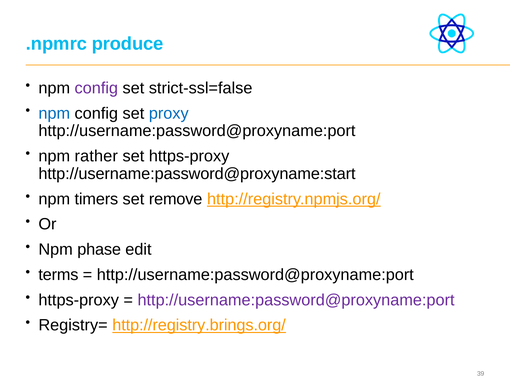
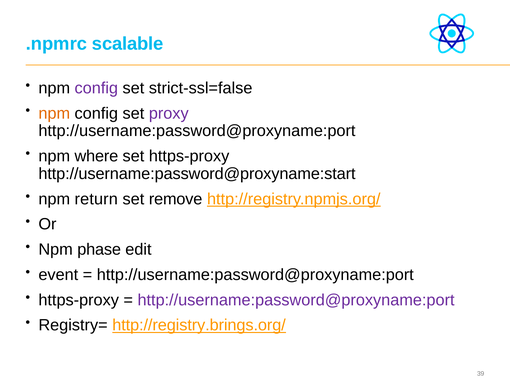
produce: produce -> scalable (128, 44)
npm colour: blue -> orange (54, 113)
proxy colour: blue -> purple (169, 113)
rather: rather -> where (96, 156)
timers: timers -> return (96, 199)
terms: terms -> event (58, 274)
